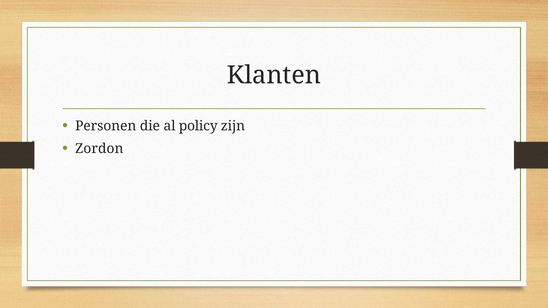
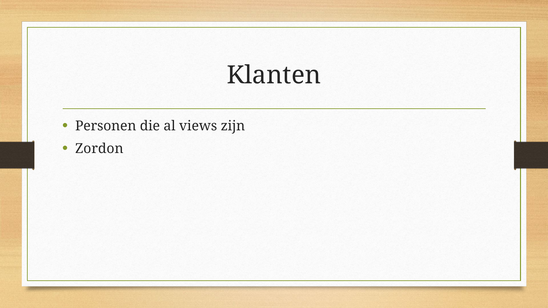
policy: policy -> views (198, 126)
